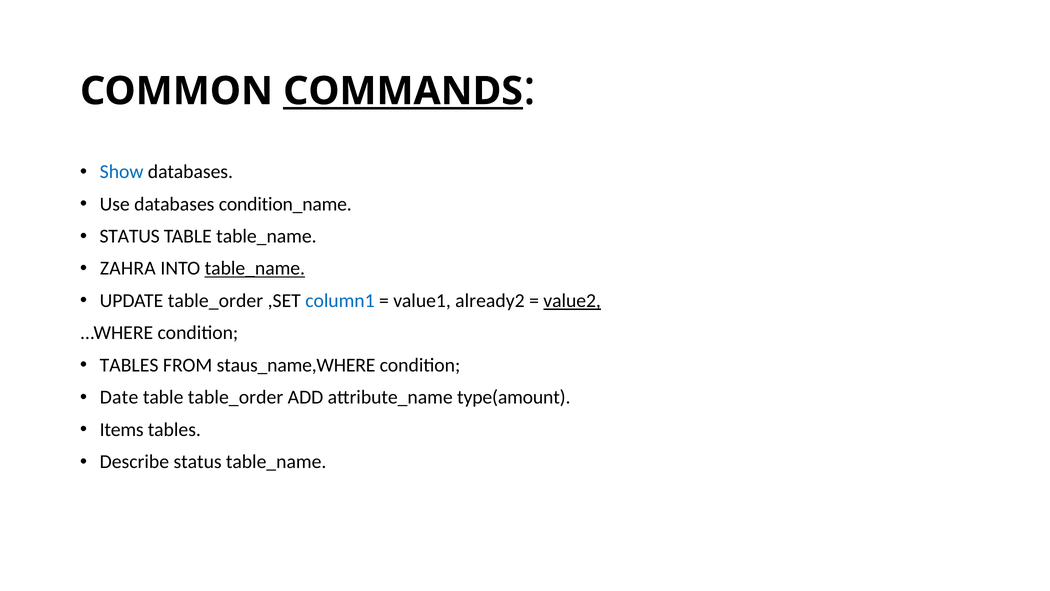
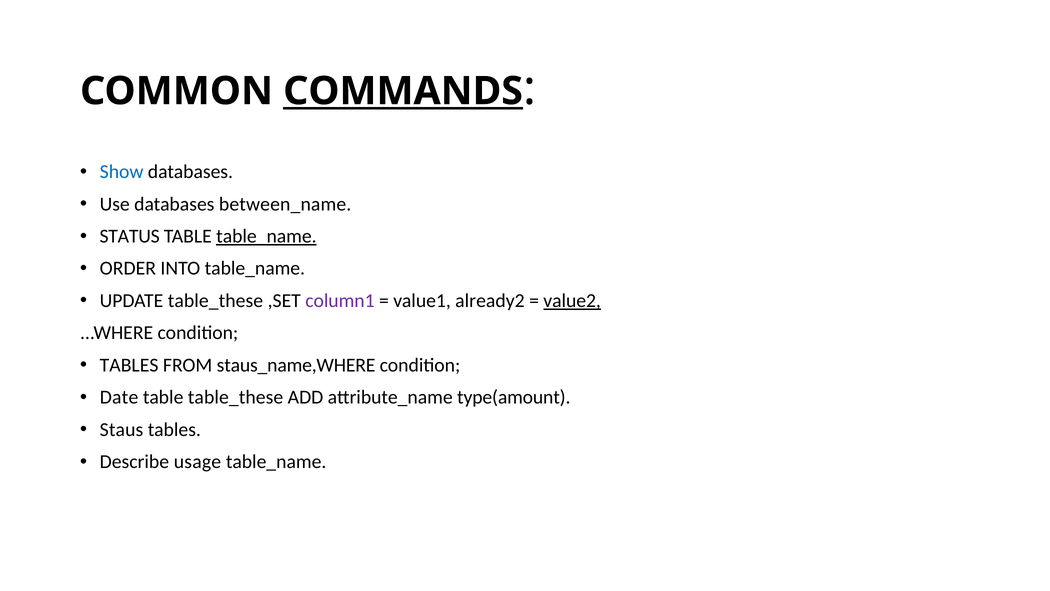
condition_name: condition_name -> between_name (285, 204)
table_name underline: none -> present (266, 236)
ZAHRA: ZAHRA -> ORDER (128, 268)
table_name underline: present -> none (255, 268)
UPDATE table_order: table_order -> table_these (215, 301)
column1 colour: blue -> purple (340, 301)
table table_order: table_order -> table_these (236, 397)
Items: Items -> Staus (122, 429)
Describe status: status -> usage (197, 462)
